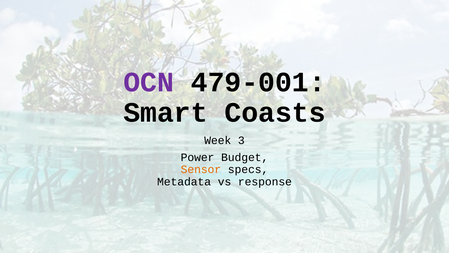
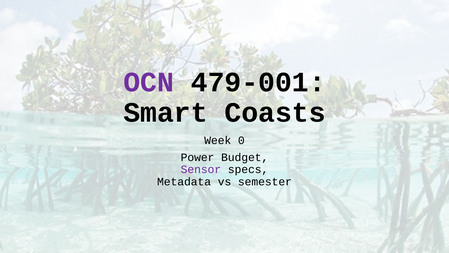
3: 3 -> 0 (241, 140)
Sensor colour: orange -> purple (201, 169)
response: response -> semester (265, 181)
